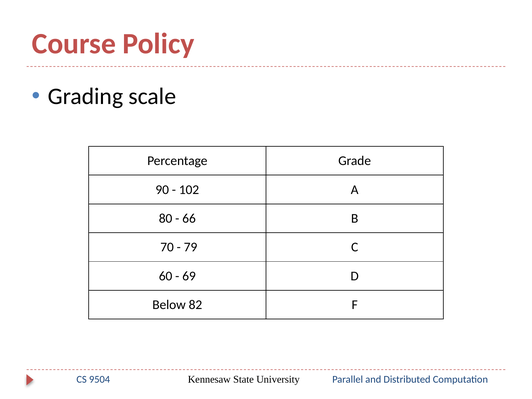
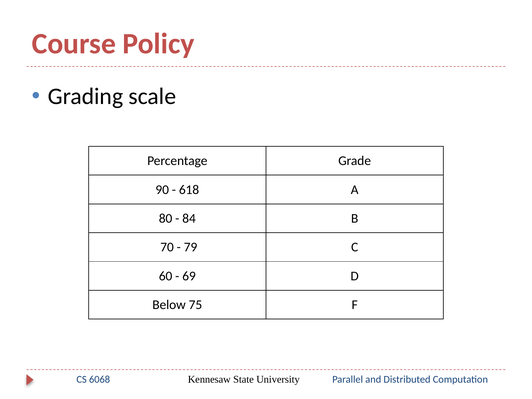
102: 102 -> 618 (189, 190)
66: 66 -> 84 (189, 218)
82: 82 -> 75 (195, 305)
9504: 9504 -> 6068 (100, 379)
